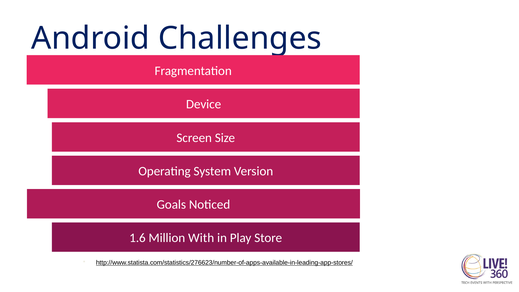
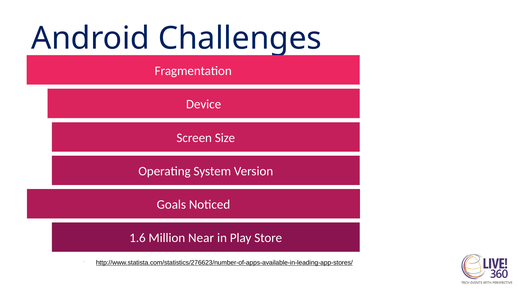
With: With -> Near (201, 238)
